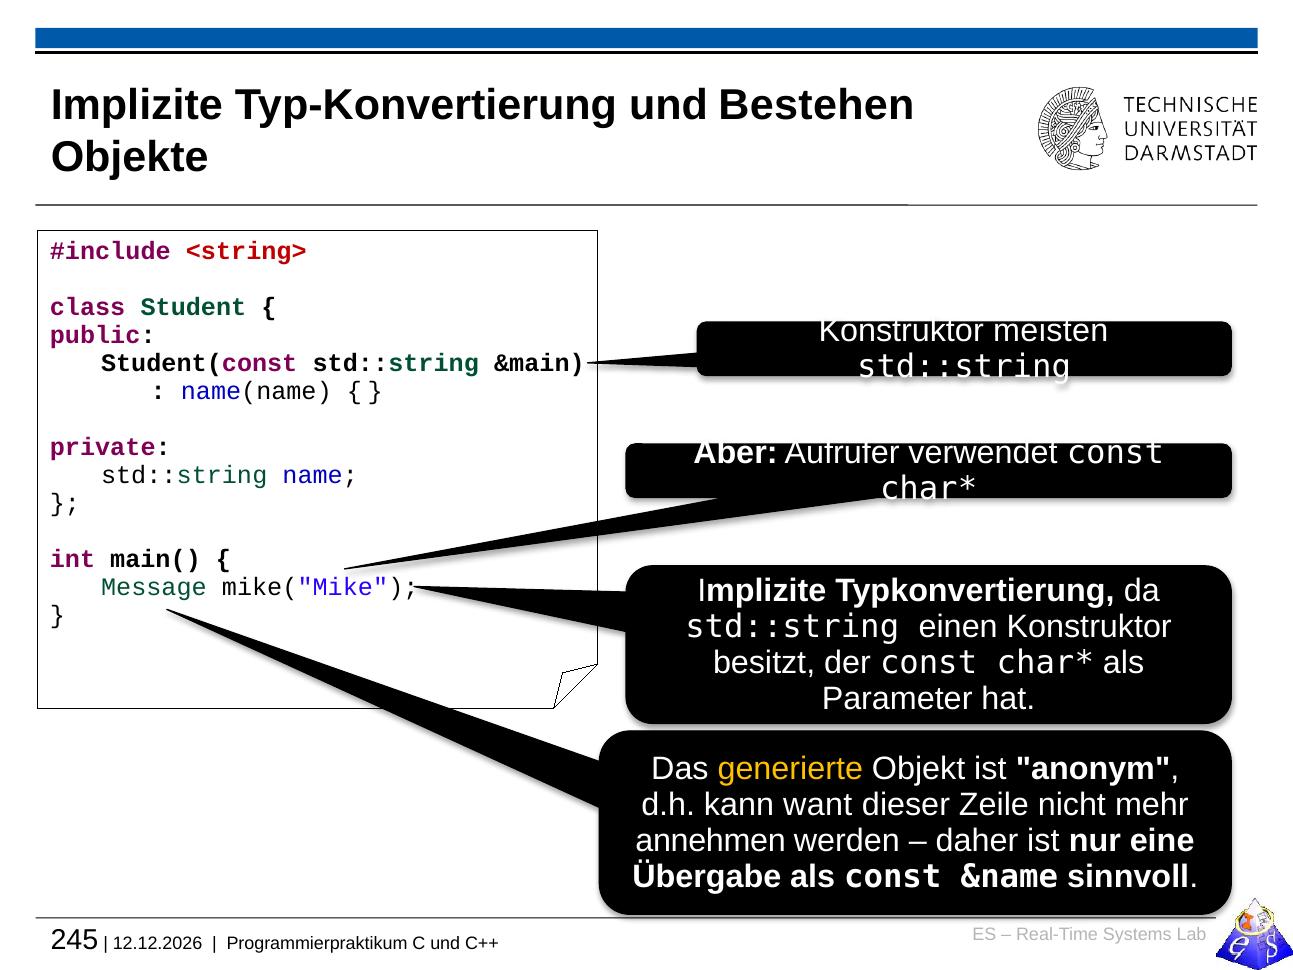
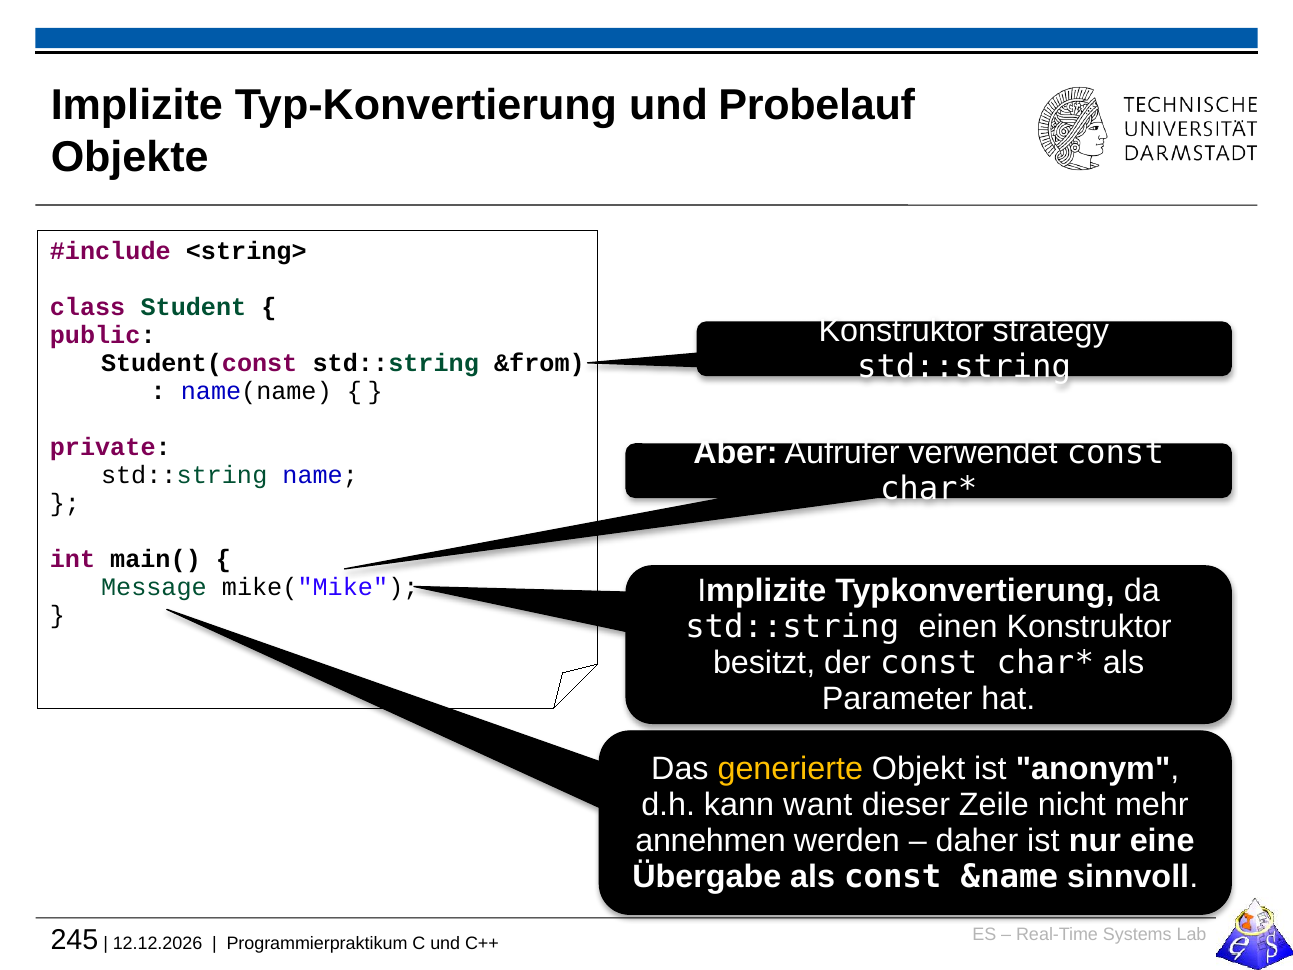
Bestehen: Bestehen -> Probelauf (817, 106)
<string> colour: red -> black (246, 251)
meisten: meisten -> strategy (1051, 331)
&main: &main -> &from (539, 363)
